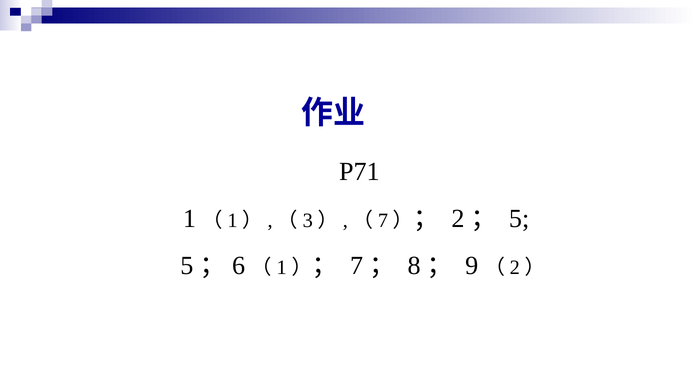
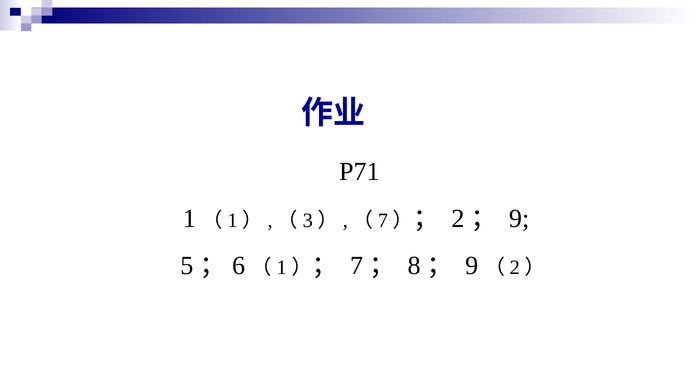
5: 5 -> 9 (519, 219)
